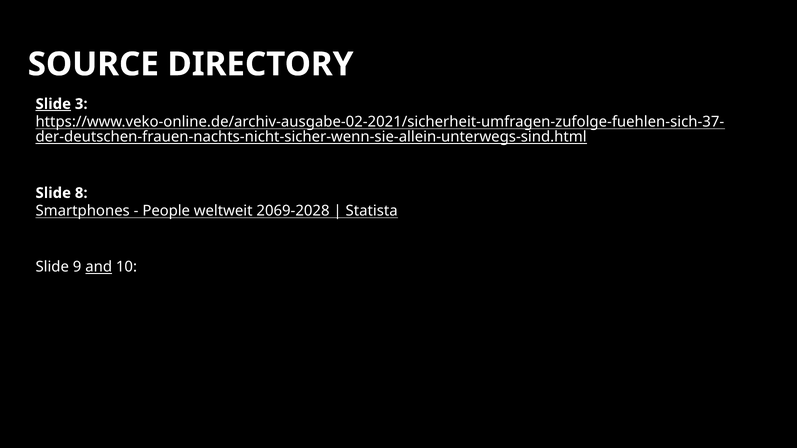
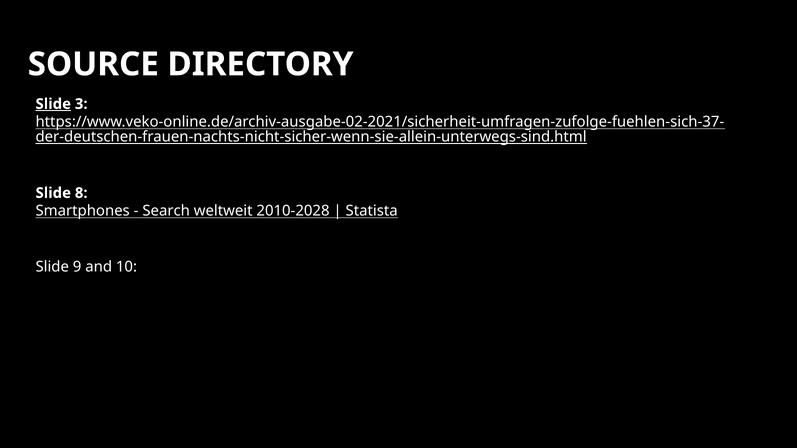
People: People -> Search (166, 211)
2069-2028: 2069-2028 -> 2010-2028 (293, 211)
and underline: present -> none (99, 267)
